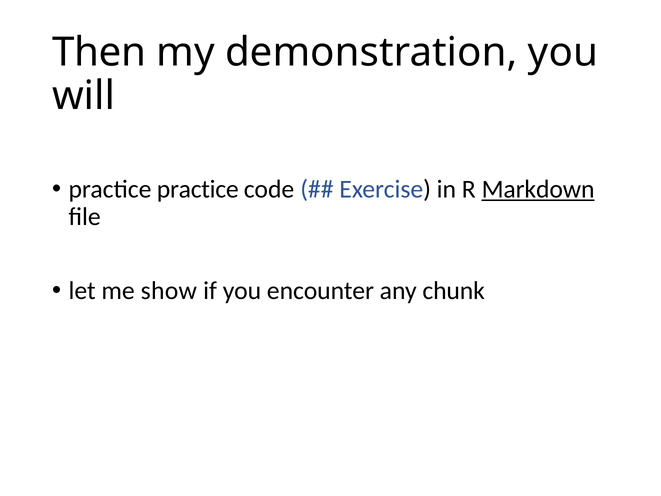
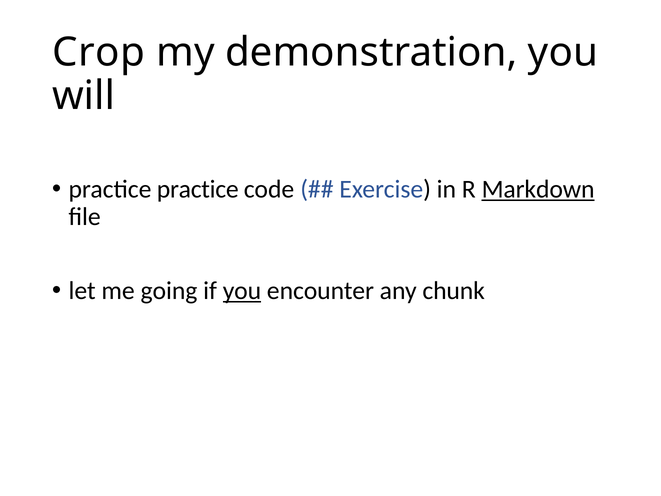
Then: Then -> Crop (99, 52)
show: show -> going (169, 291)
you underline: none -> present (242, 291)
